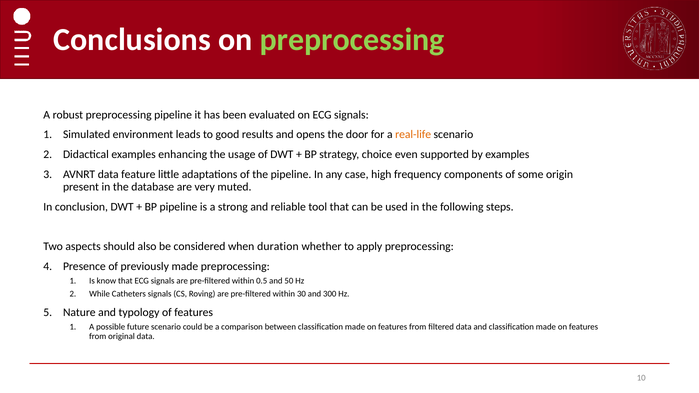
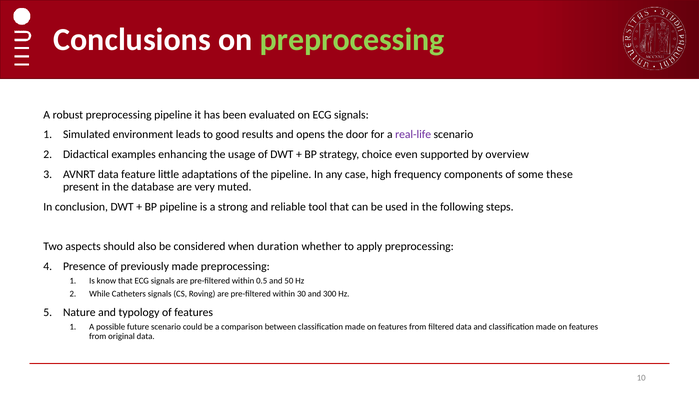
real-life colour: orange -> purple (413, 135)
by examples: examples -> overview (507, 155)
origin: origin -> these (559, 174)
